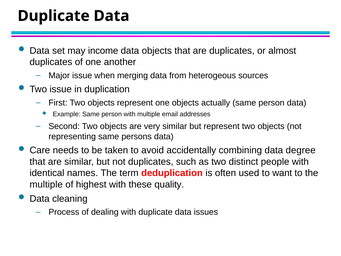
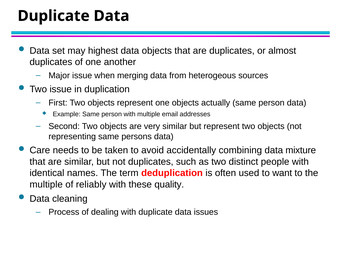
income: income -> highest (103, 51)
degree: degree -> mixture (301, 150)
highest: highest -> reliably (91, 184)
